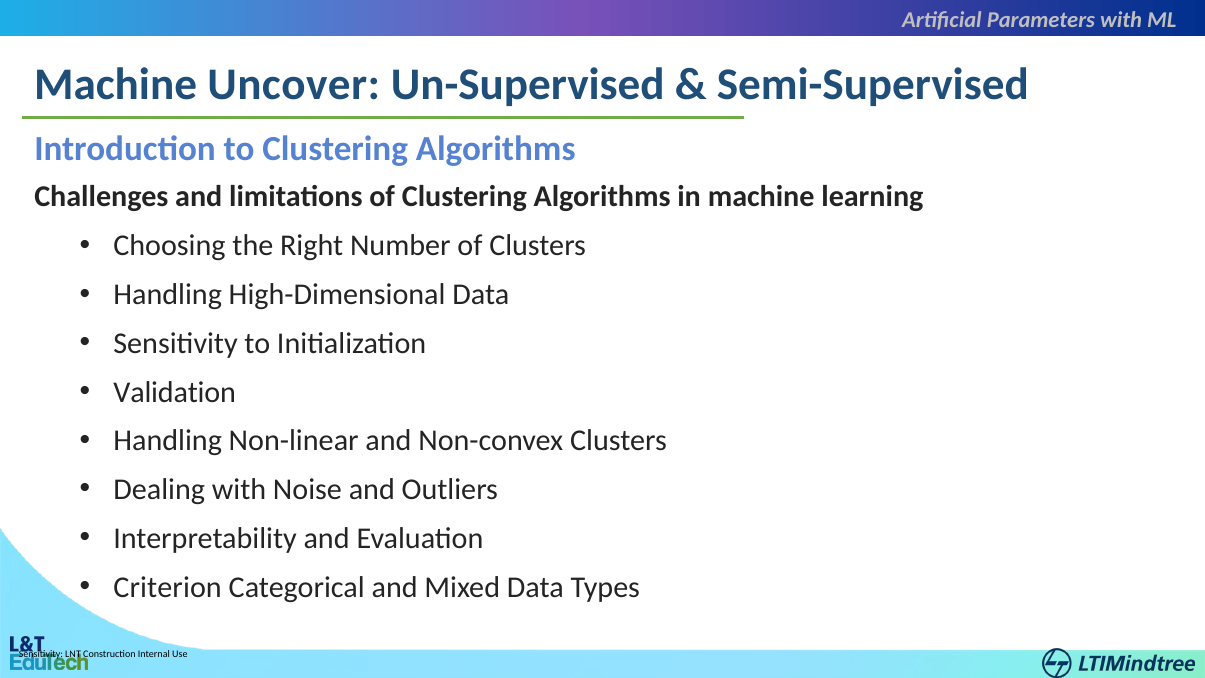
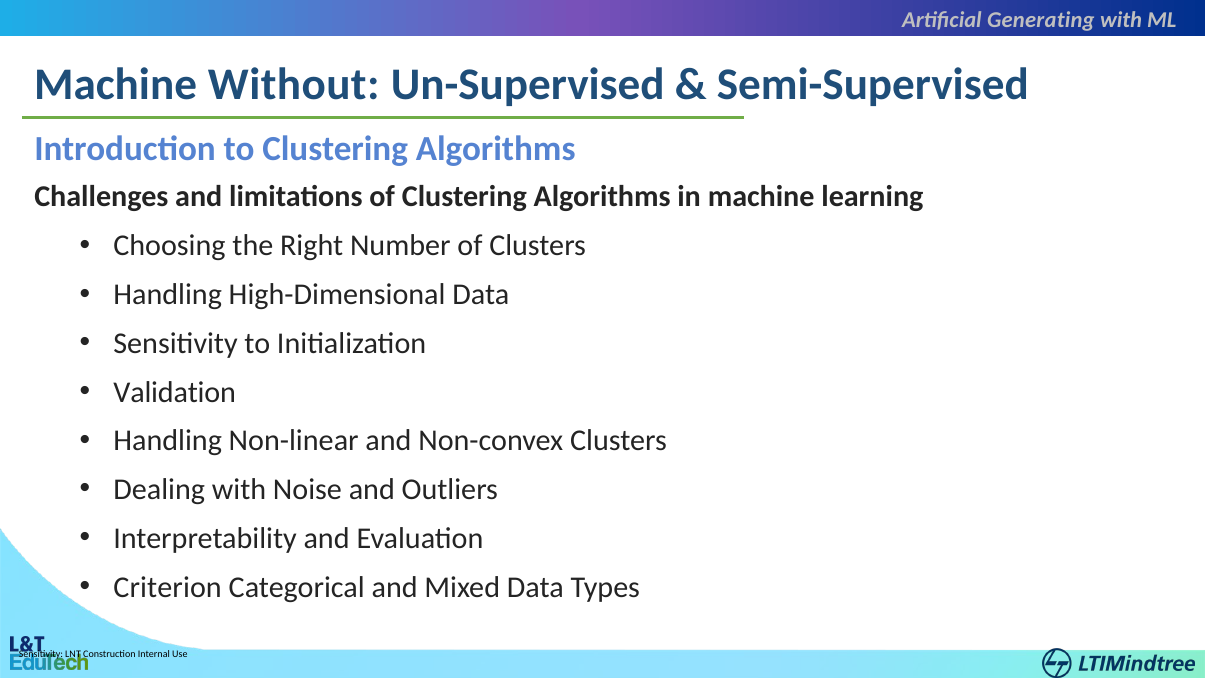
Parameters: Parameters -> Generating (1041, 20)
Uncover: Uncover -> Without (294, 84)
